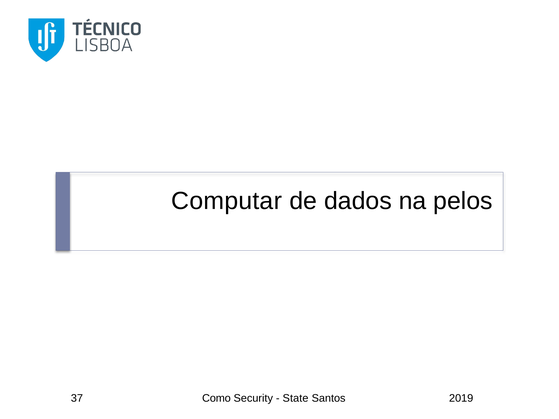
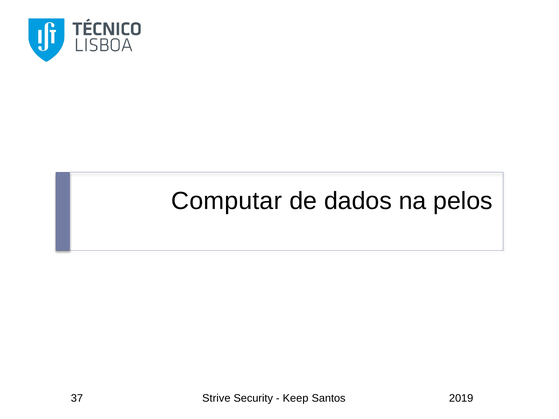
Como: Como -> Strive (216, 399)
State: State -> Keep (296, 399)
